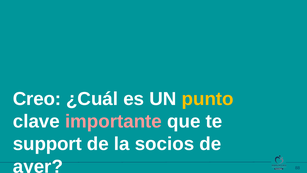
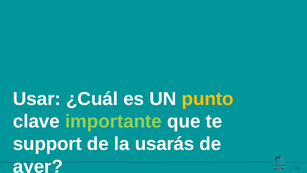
Creo: Creo -> Usar (37, 99)
importante colour: pink -> light green (113, 121)
socios: socios -> usarás (165, 144)
